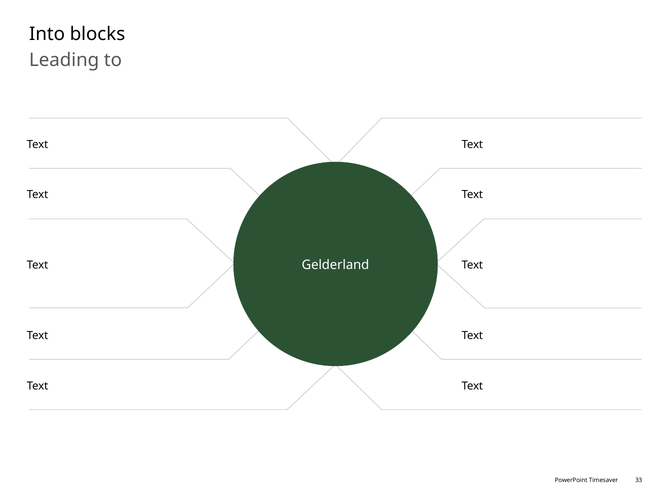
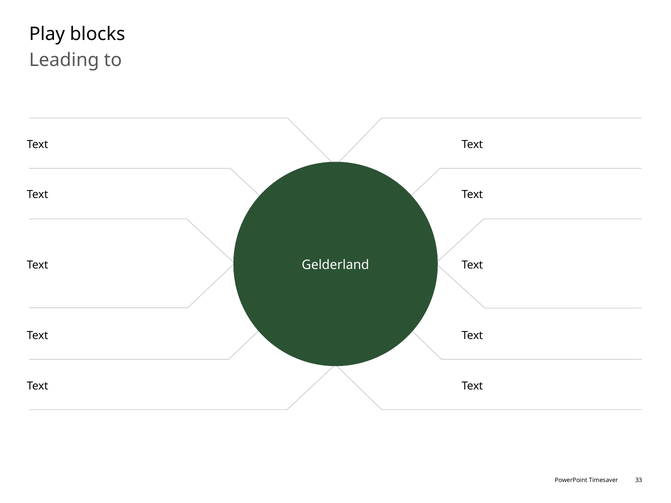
Into: Into -> Play (47, 34)
